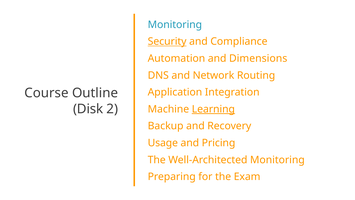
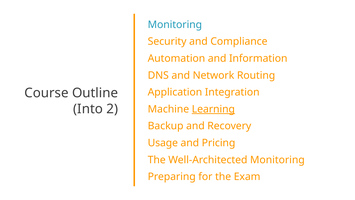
Security underline: present -> none (167, 41)
Dimensions: Dimensions -> Information (258, 58)
Disk: Disk -> Into (88, 109)
